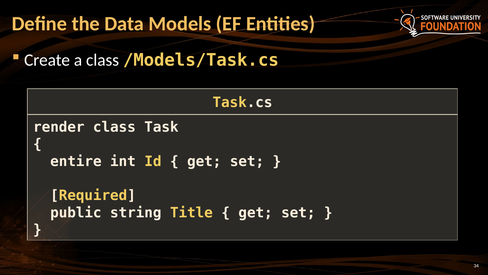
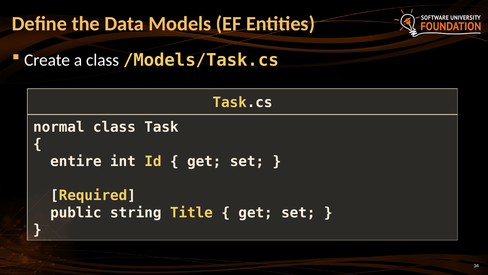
render: render -> normal (59, 127)
